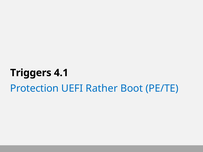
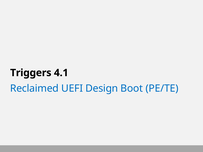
Protection: Protection -> Reclaimed (34, 89)
Rather: Rather -> Design (102, 89)
